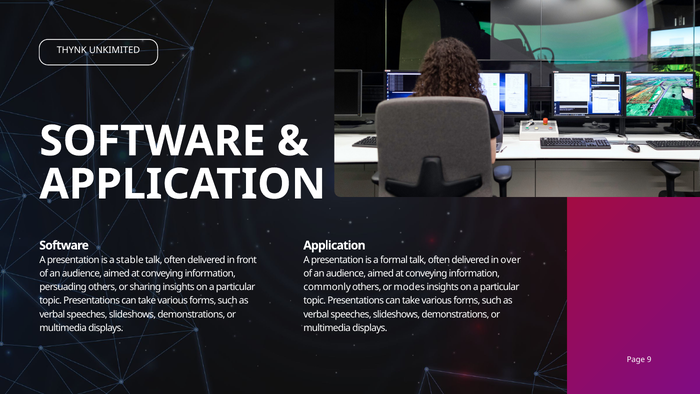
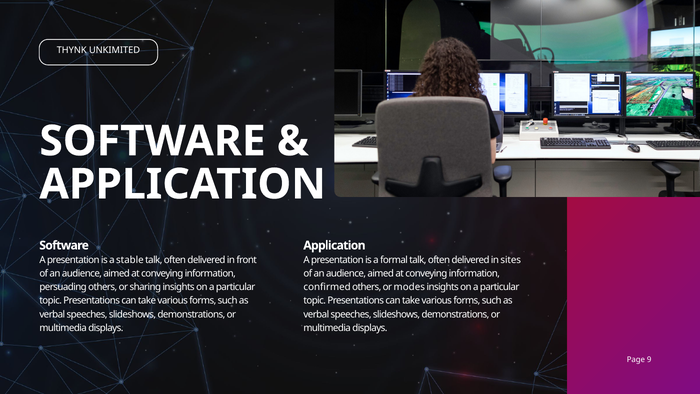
over: over -> sites (511, 260)
commonly: commonly -> confirmed (327, 287)
